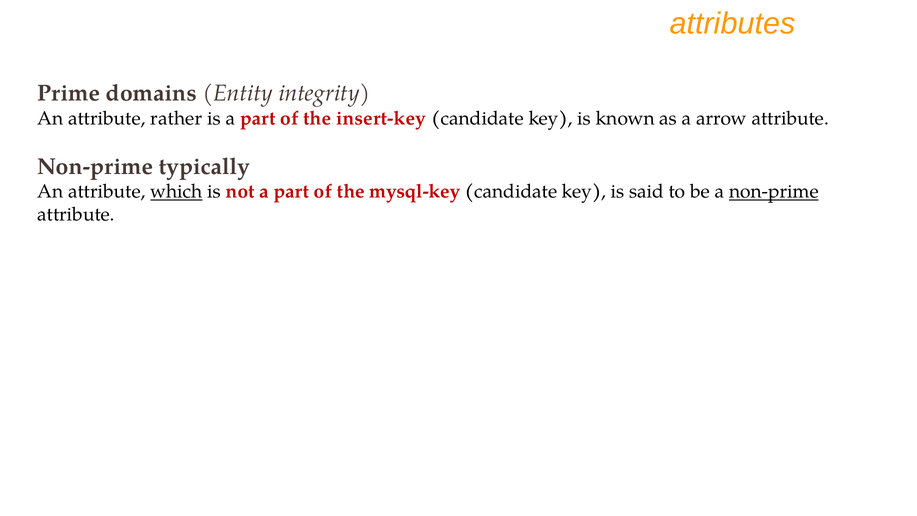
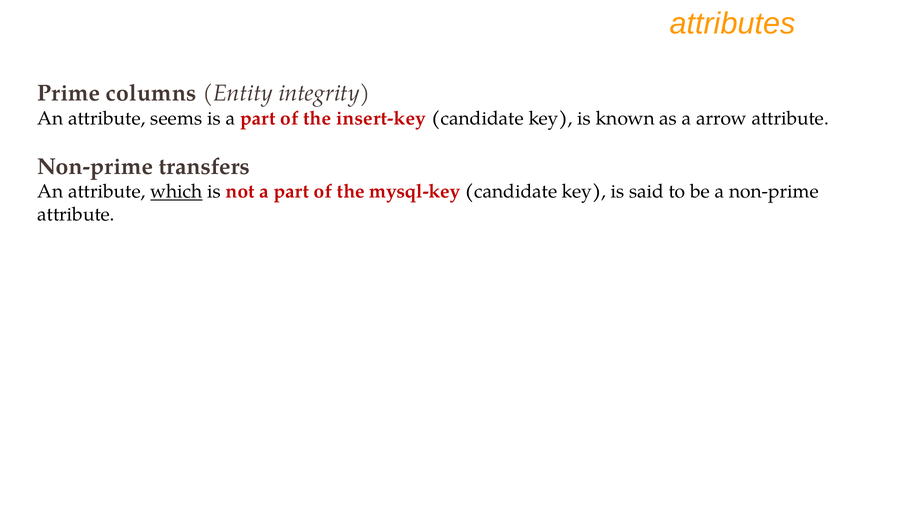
domains: domains -> columns (151, 93)
rather: rather -> seems (176, 118)
typically: typically -> transfers (204, 167)
non-prime underline: present -> none (774, 192)
